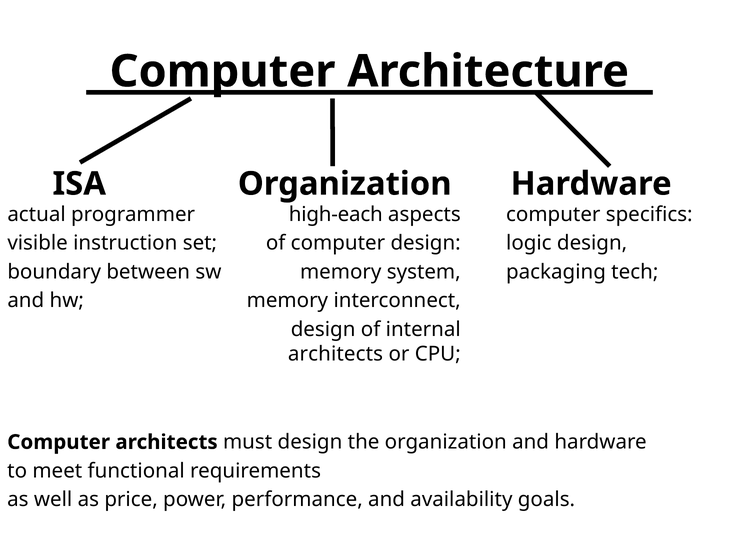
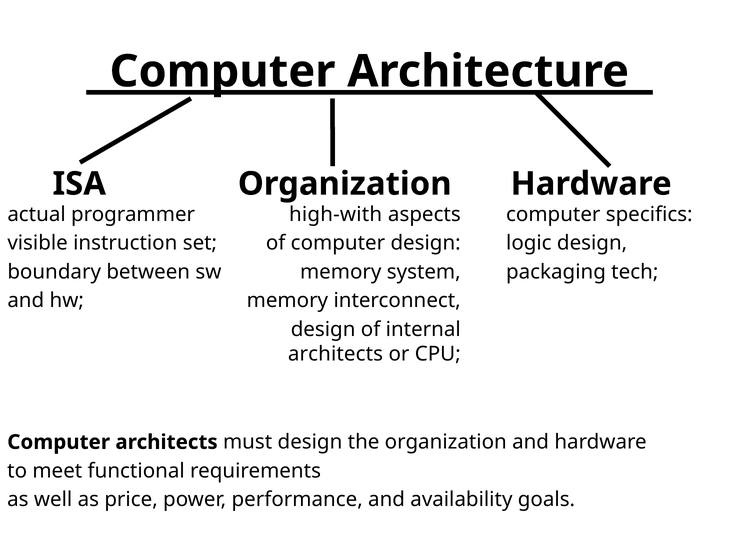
high-each: high-each -> high-with (336, 214)
